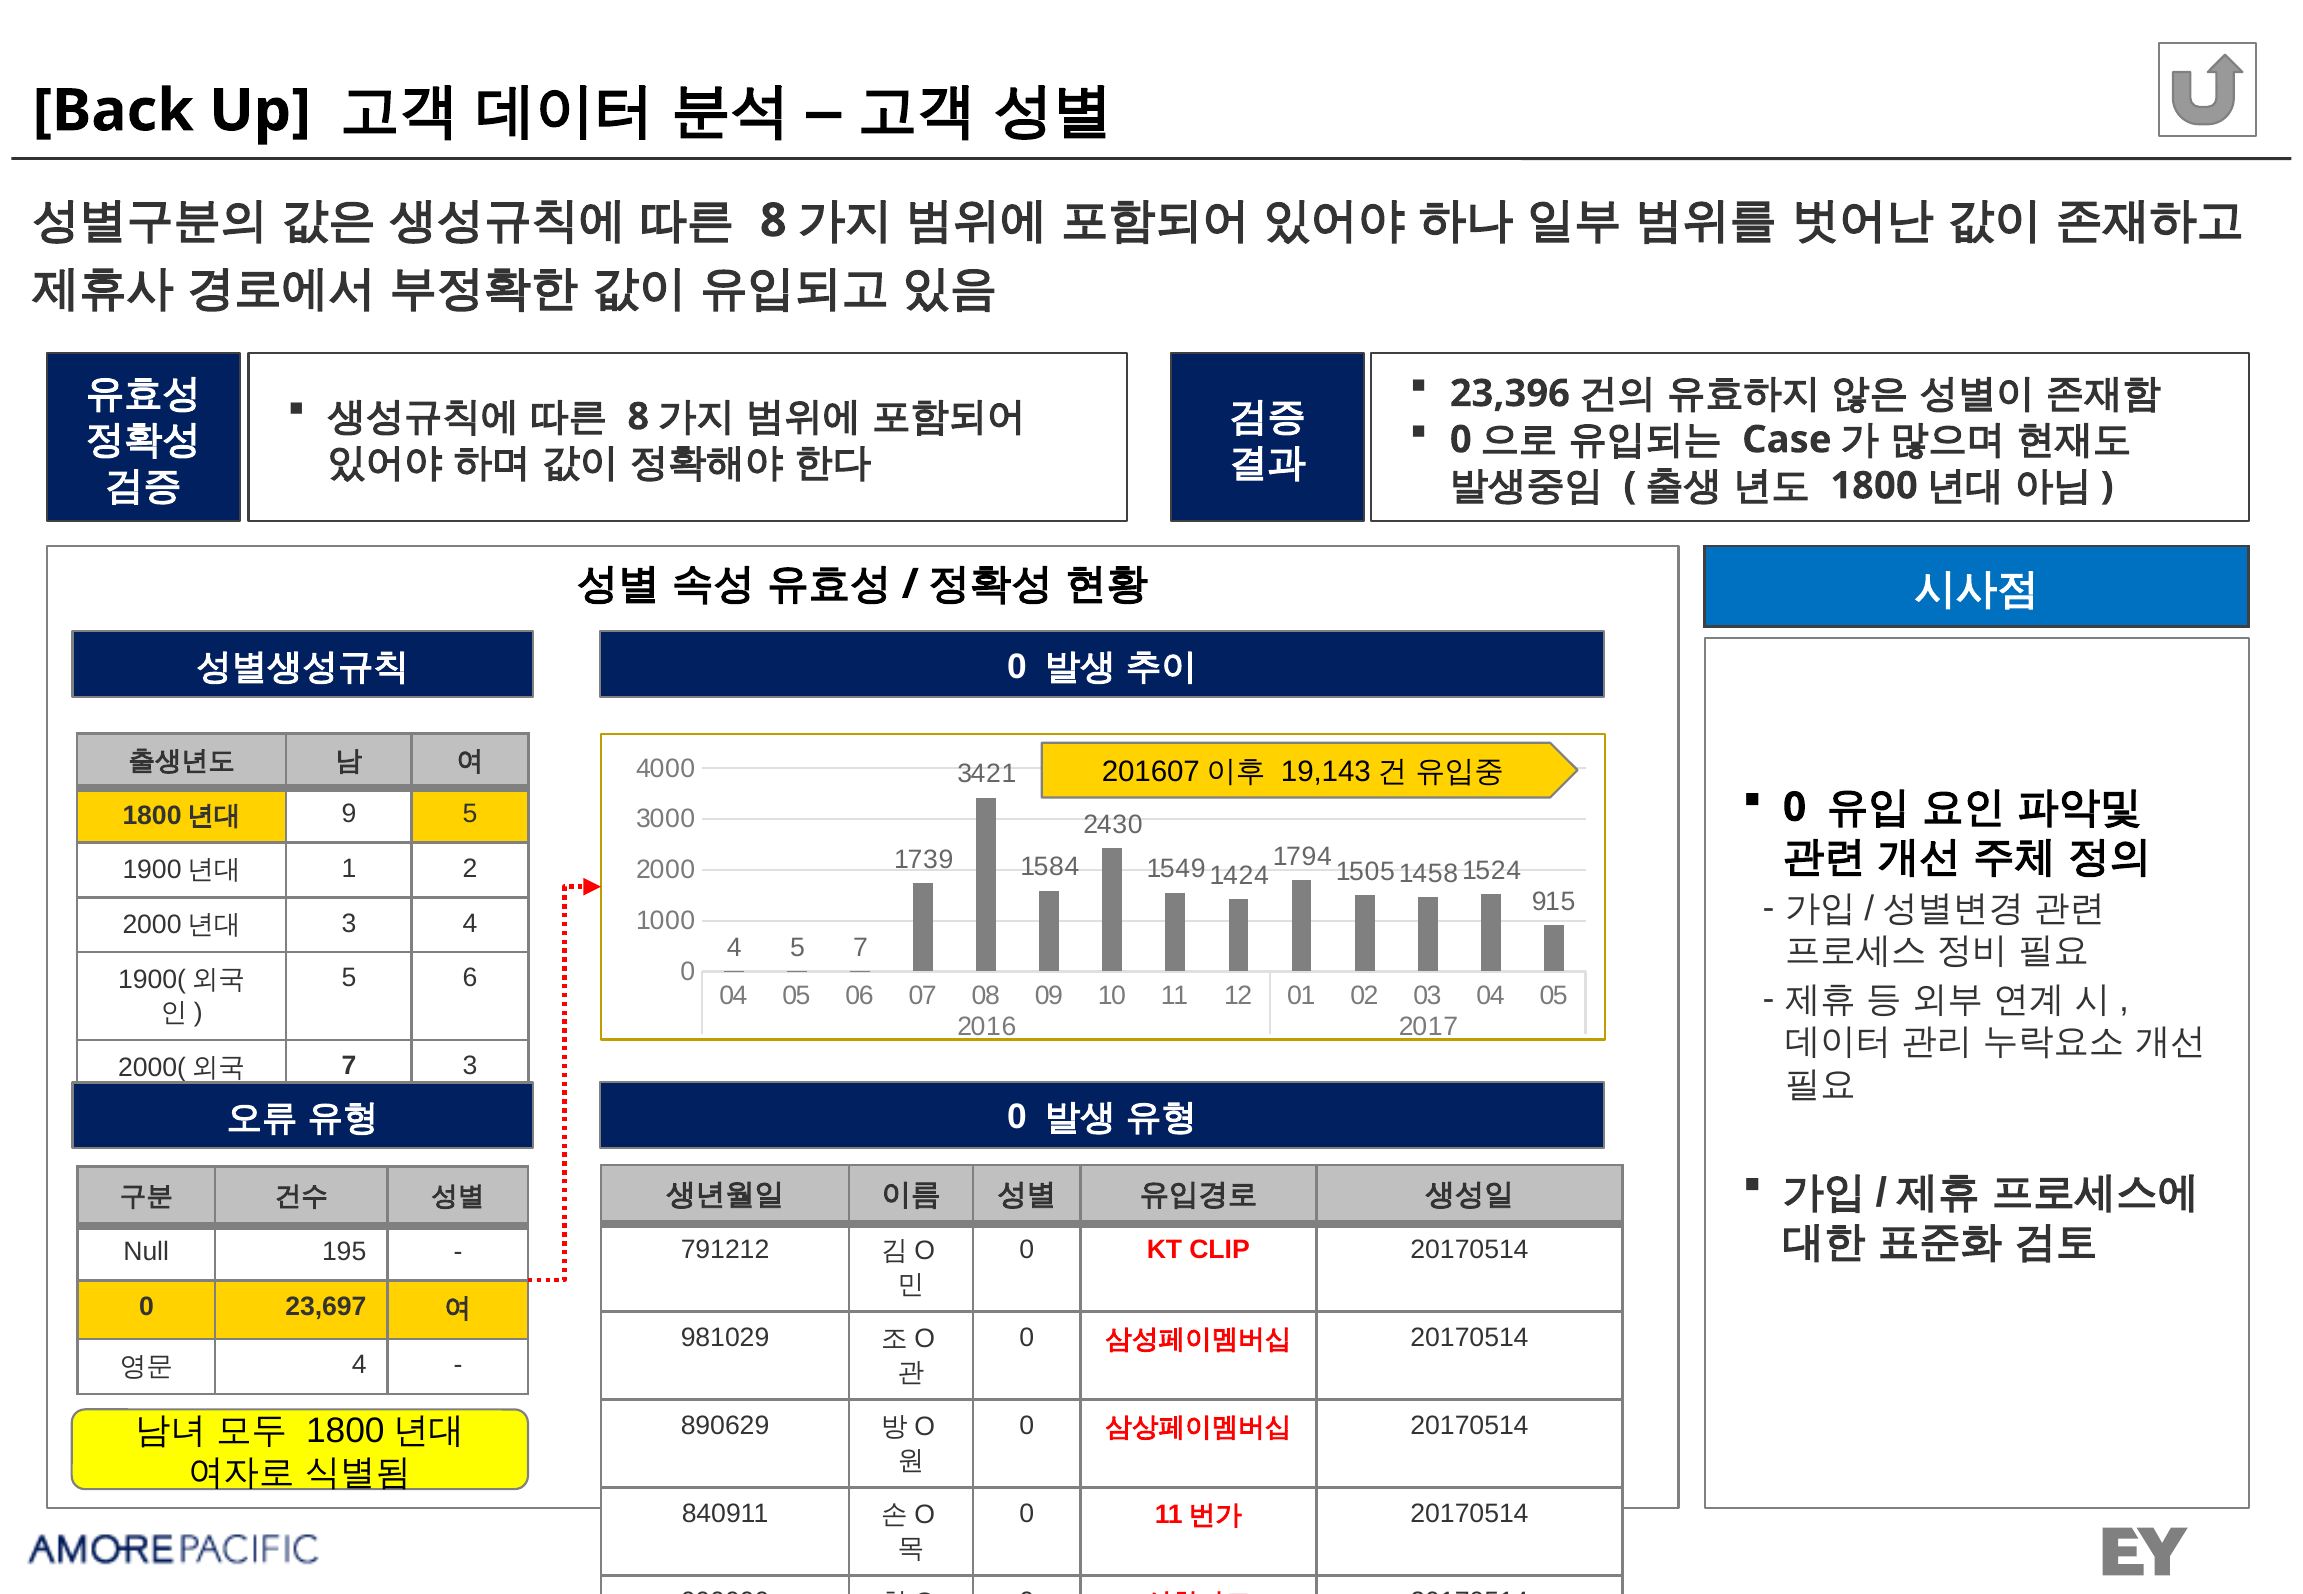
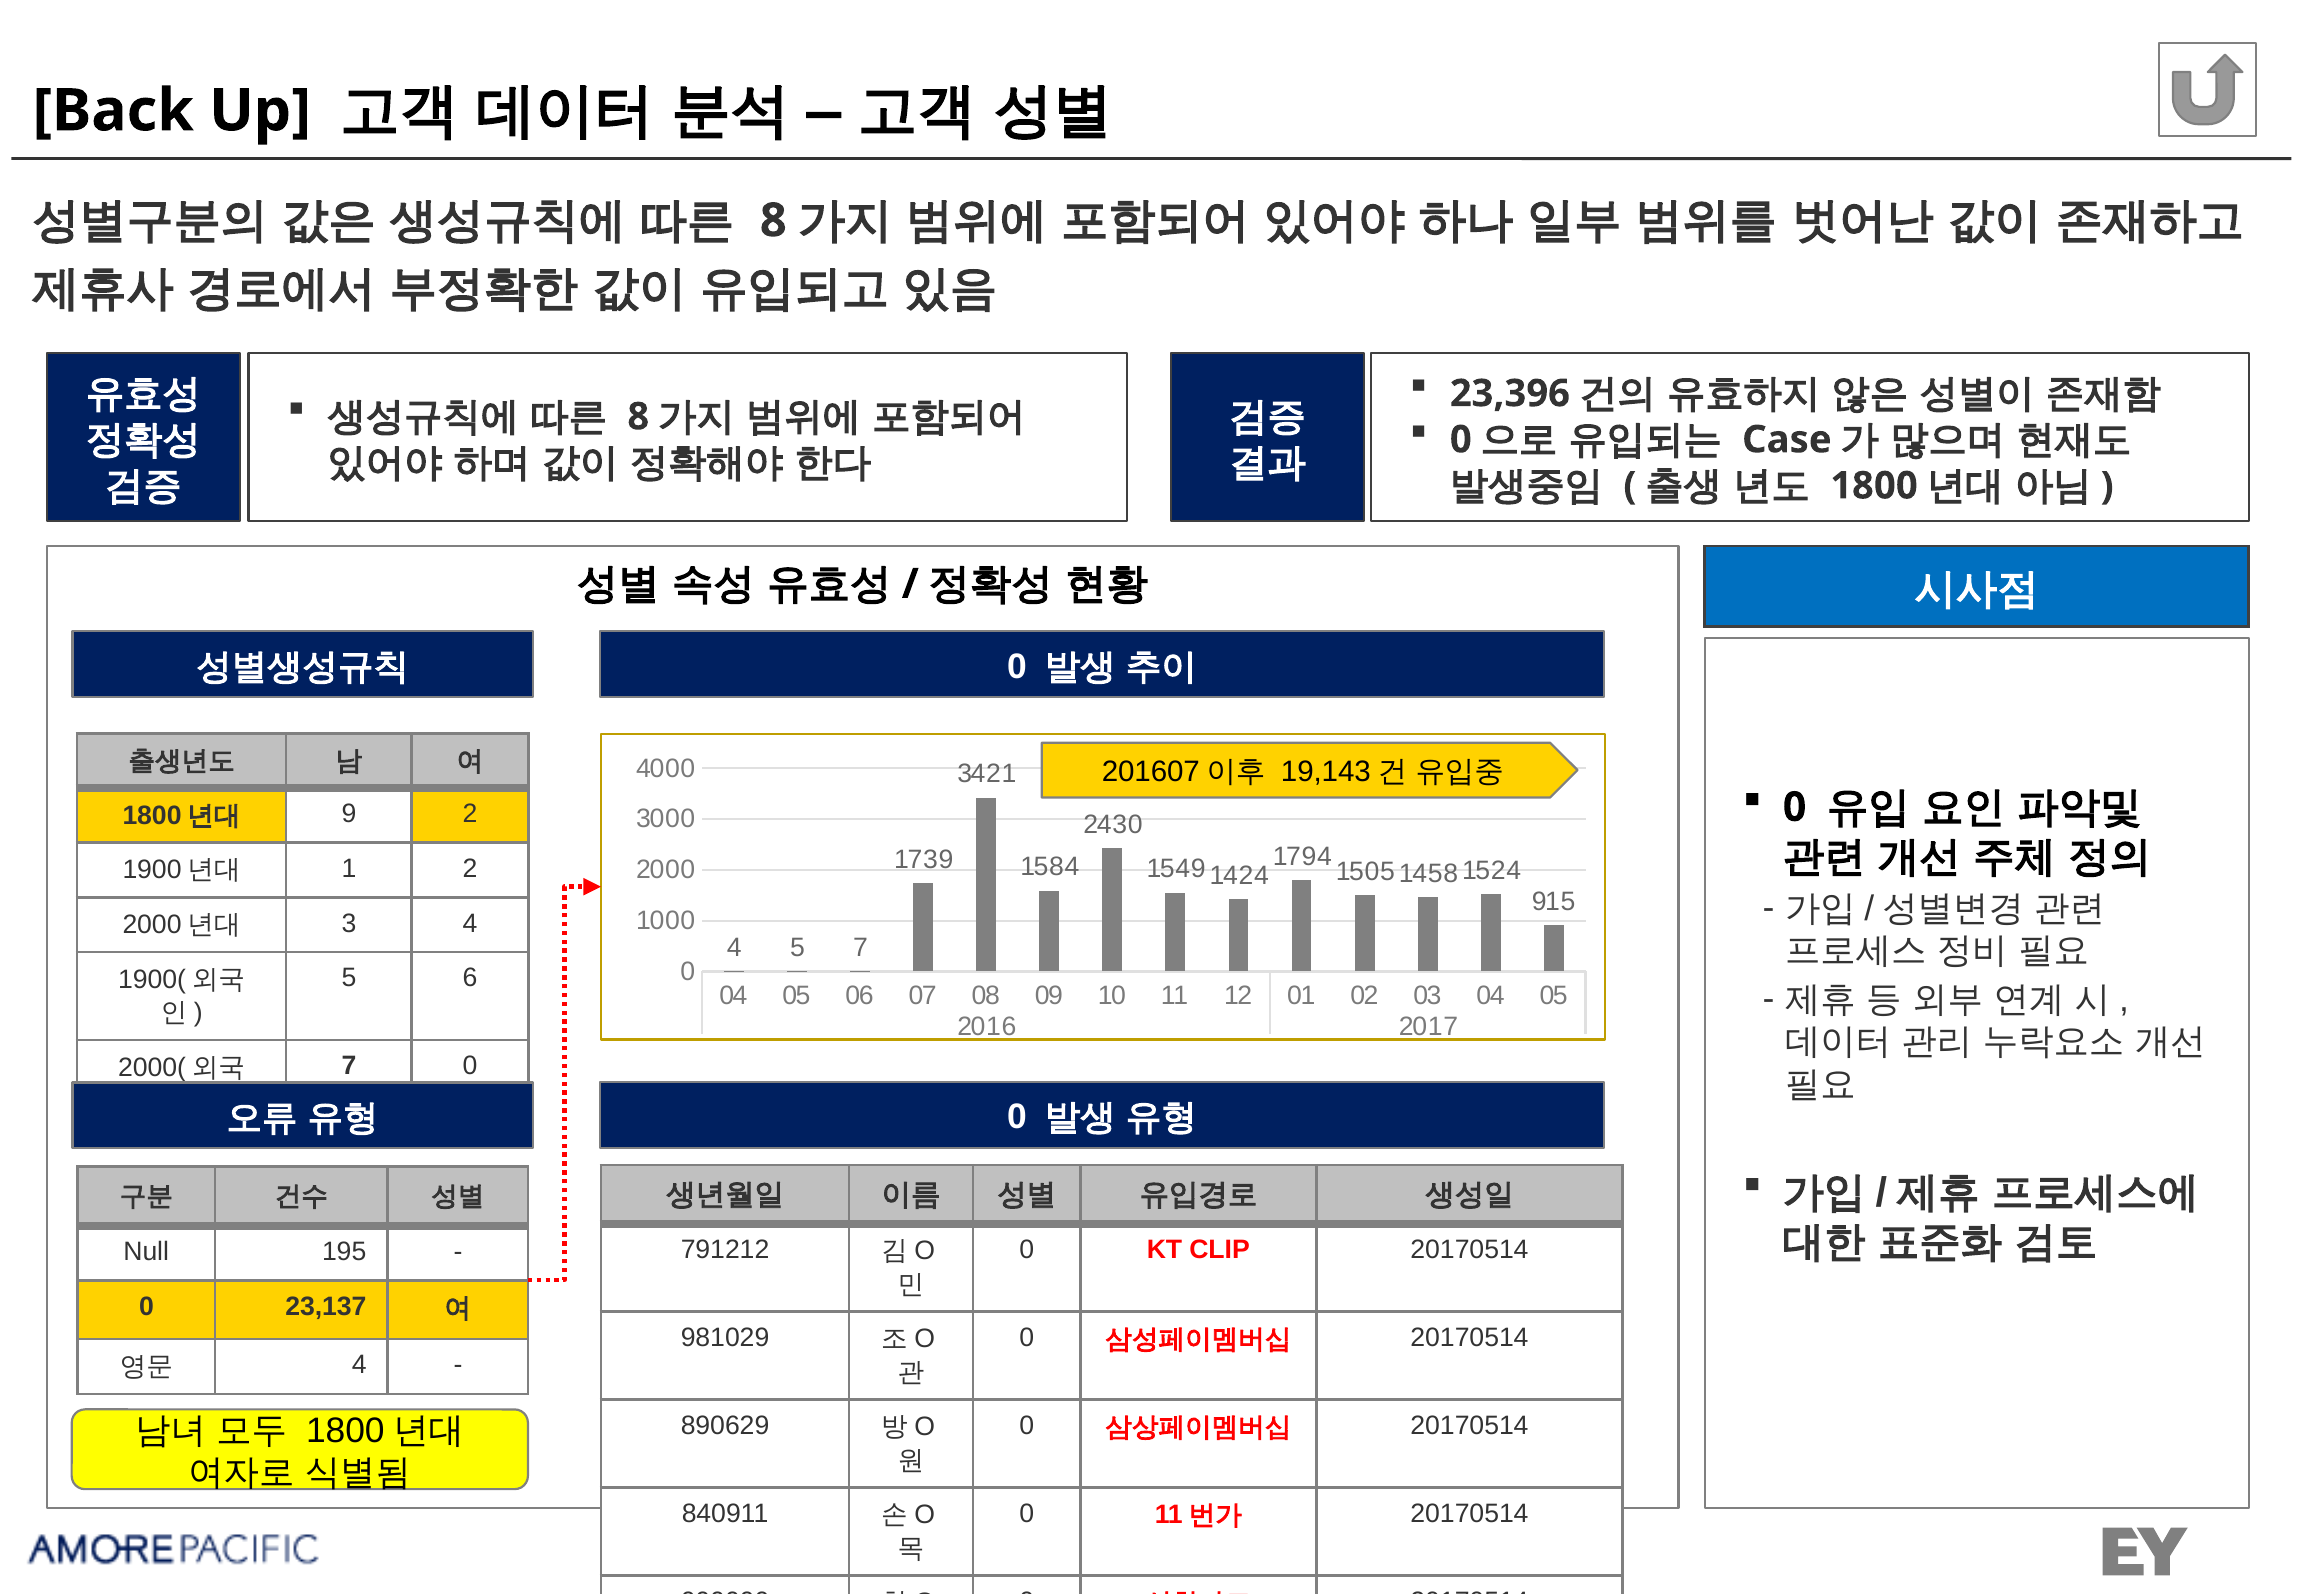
9 5: 5 -> 2 (470, 814)
7 3: 3 -> 0 (470, 1066)
23,697: 23,697 -> 23,137 (326, 1307)
